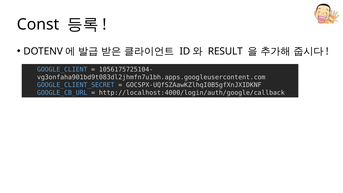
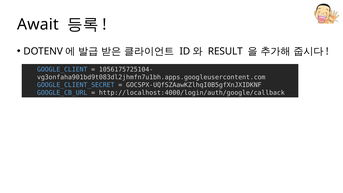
Const: Const -> Await (38, 25)
